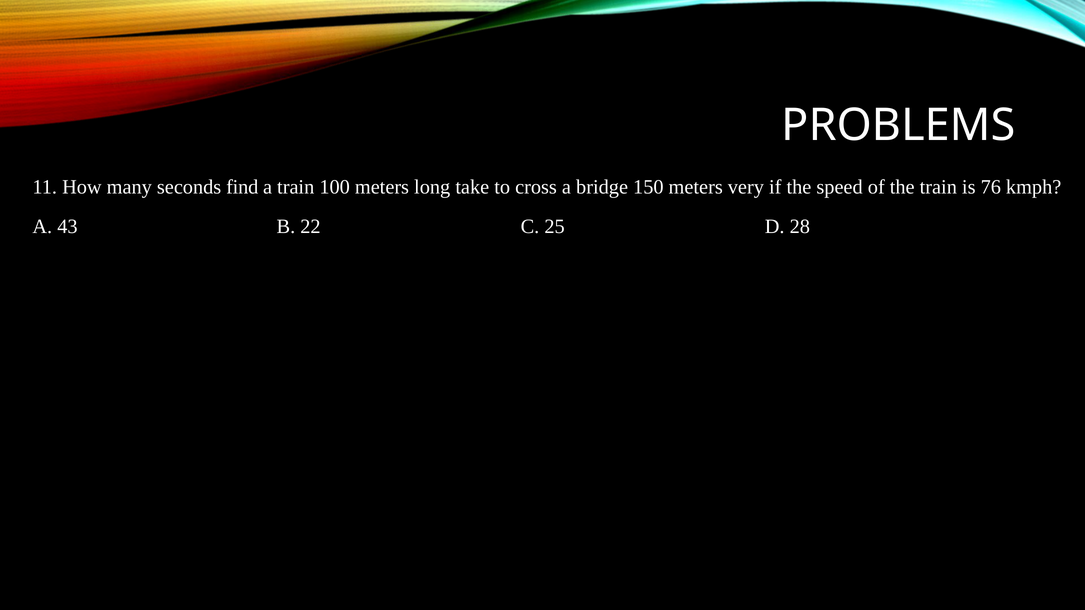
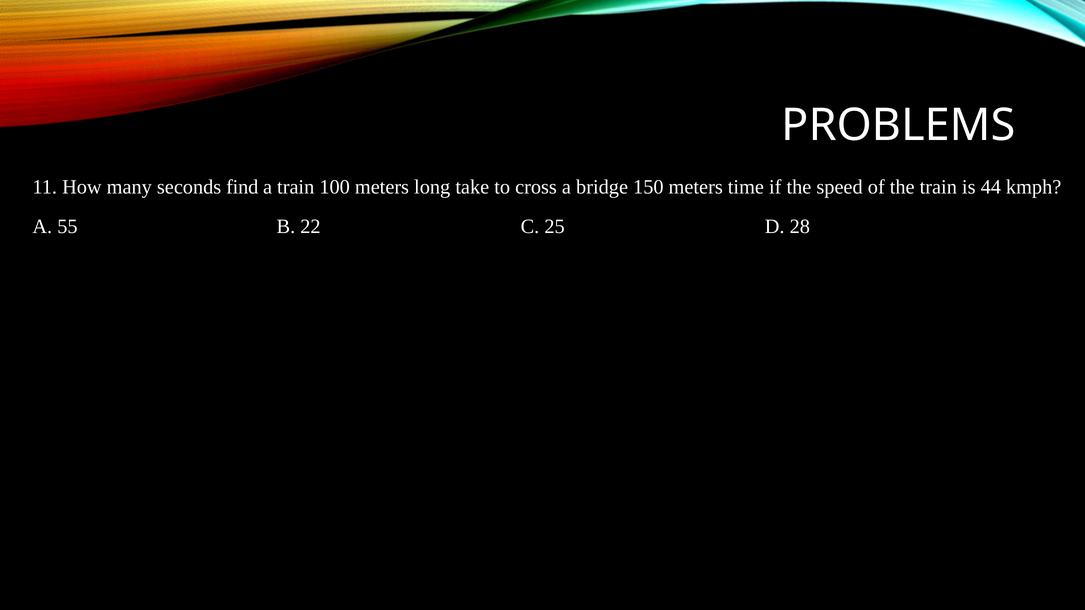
very: very -> time (746, 187)
76: 76 -> 44 (991, 187)
43: 43 -> 55 (67, 227)
